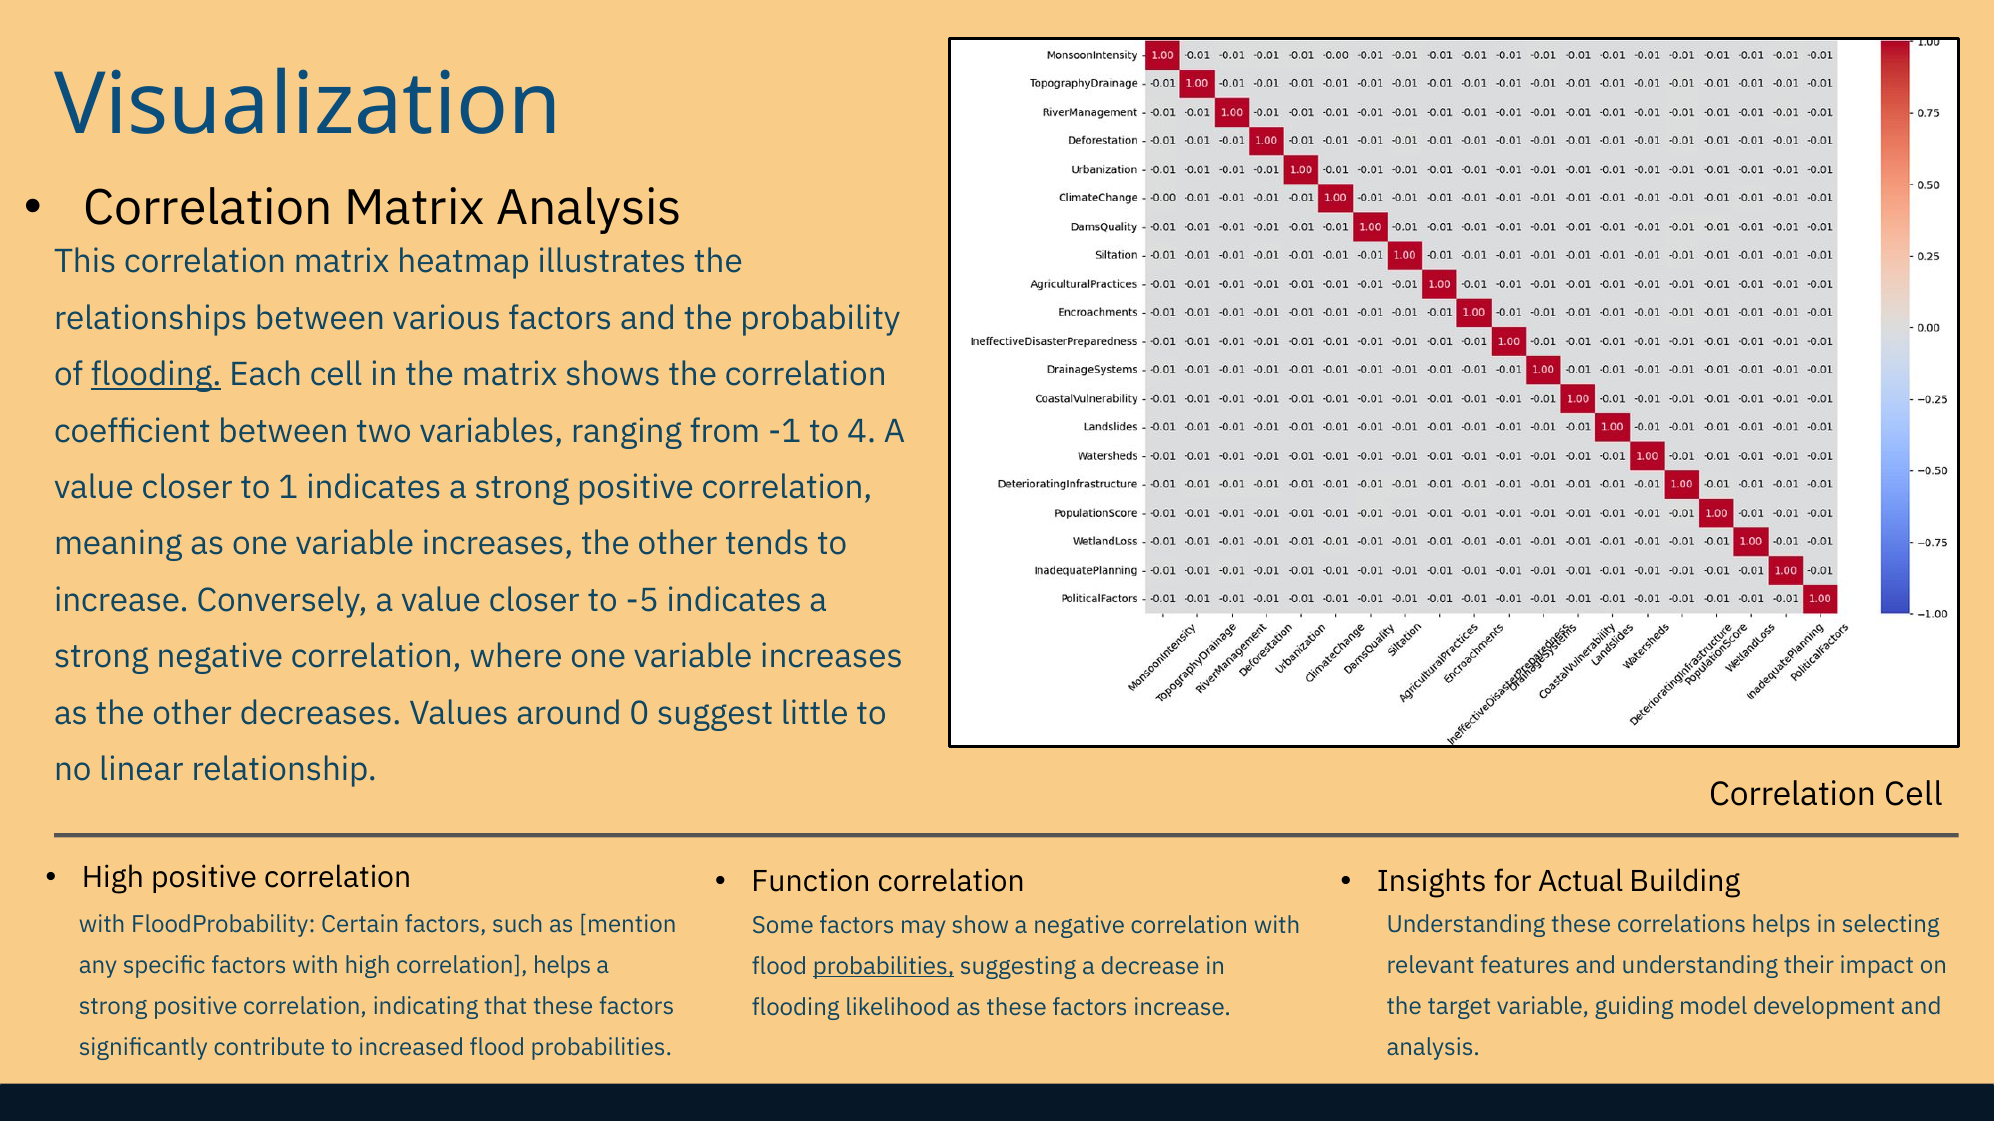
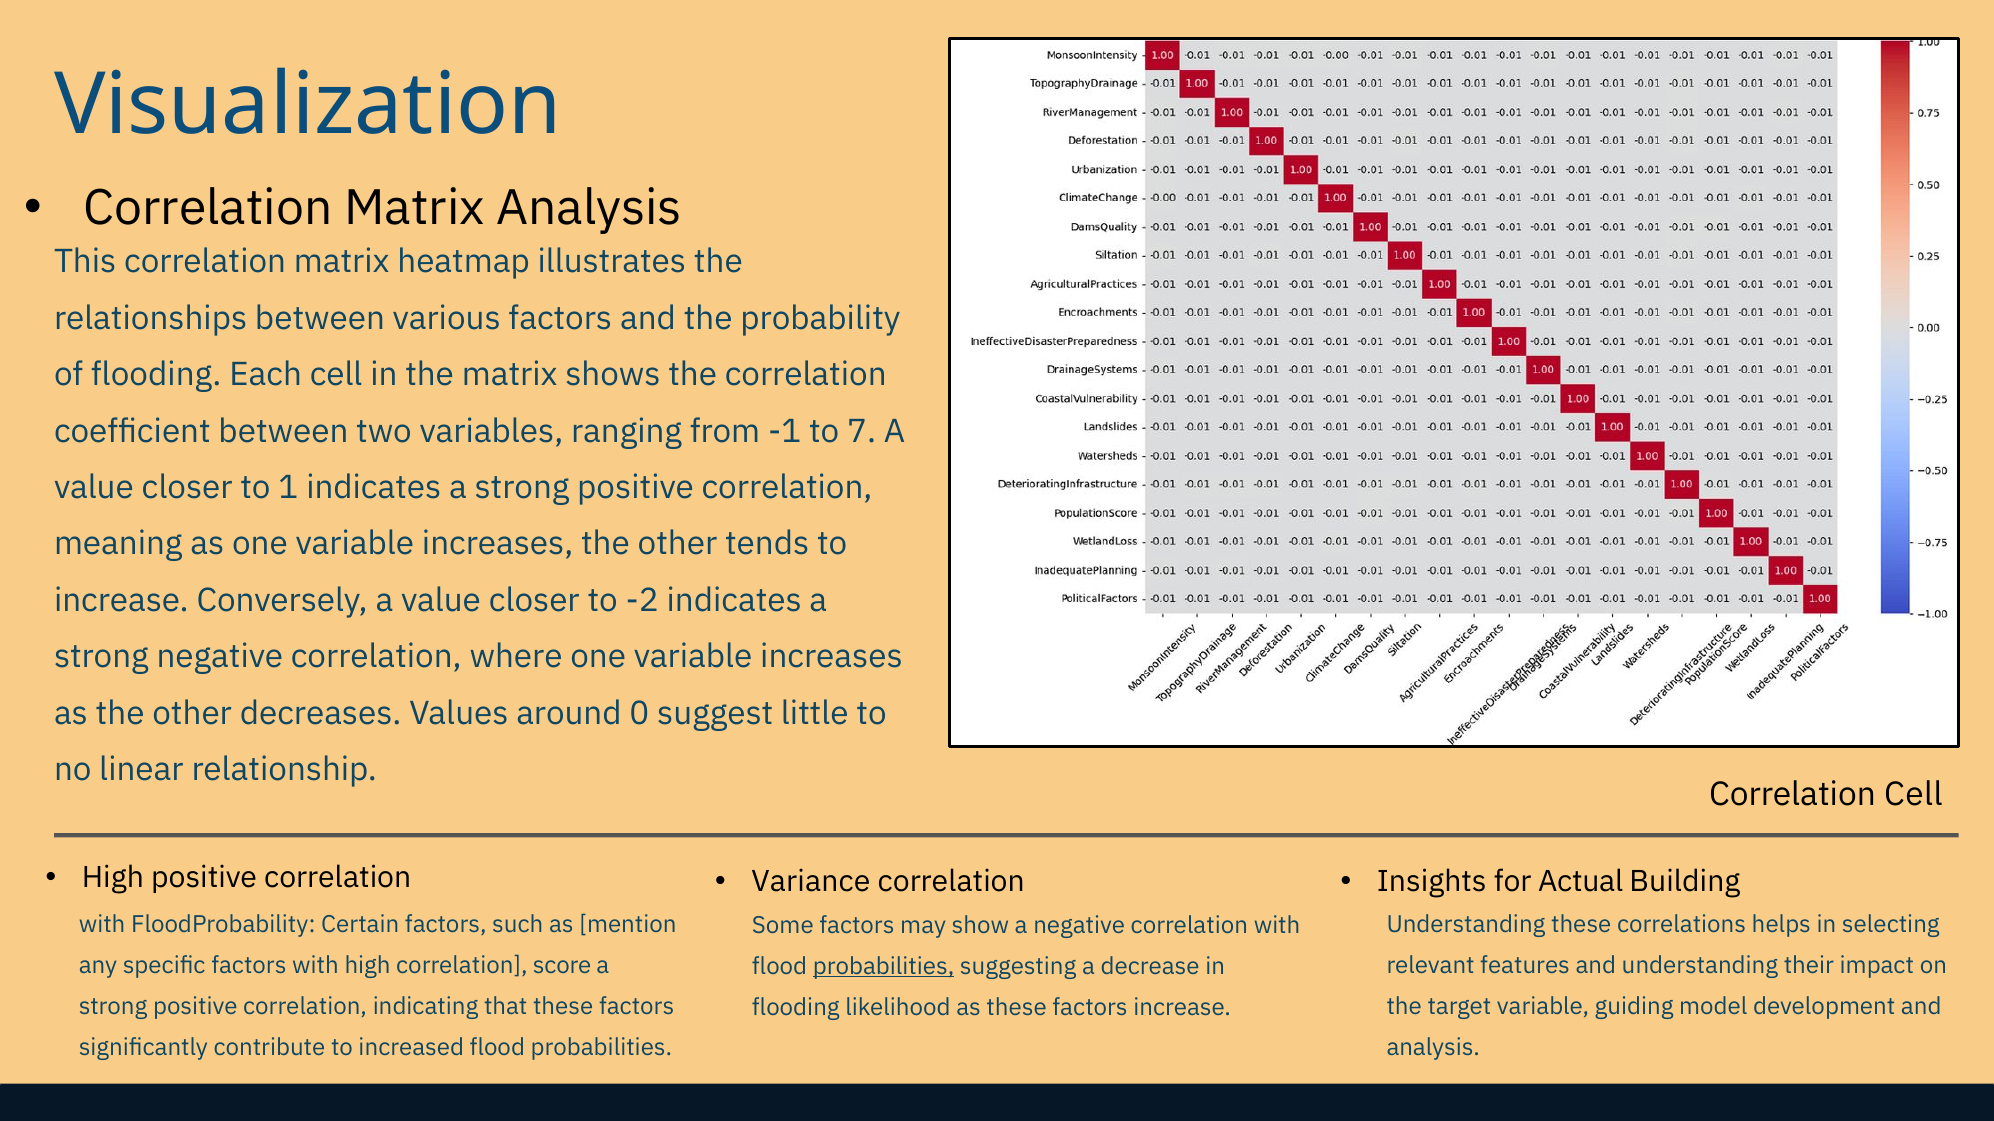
flooding underline: present -> none (156, 375)
4: 4 -> 7 (862, 431)
-5: -5 -> -2 (642, 601)
Function: Function -> Variance (811, 883)
correlation helps: helps -> score (562, 966)
